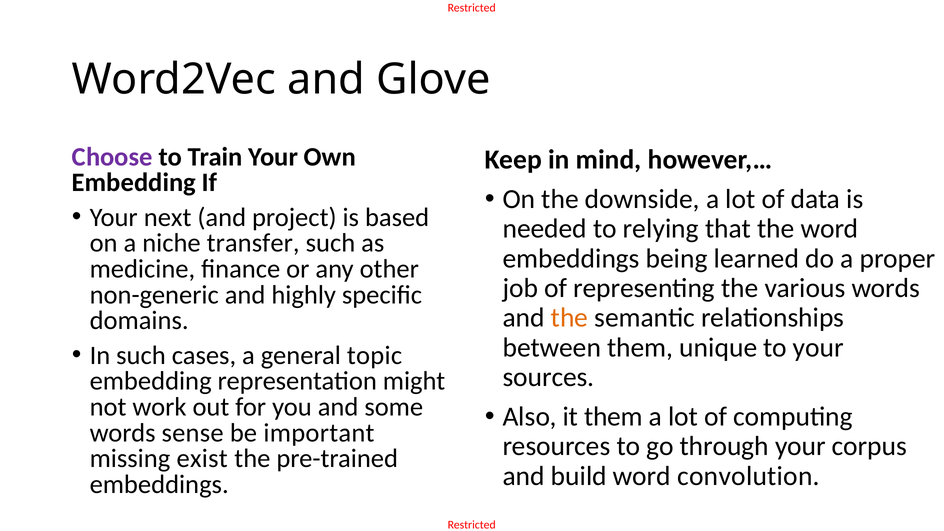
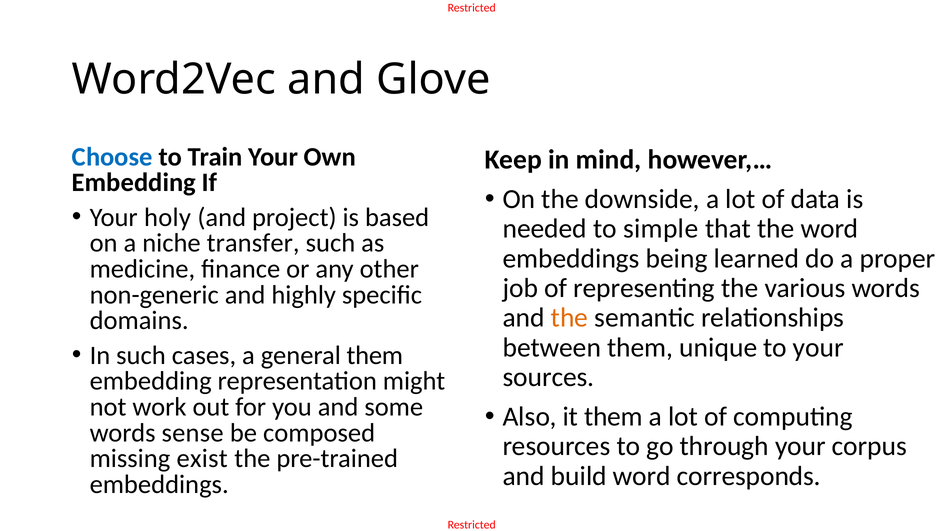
Choose colour: purple -> blue (112, 157)
next: next -> holy (167, 217)
relying: relying -> simple (661, 229)
general topic: topic -> them (375, 355)
important: important -> composed (319, 433)
convolution: convolution -> corresponds (749, 476)
